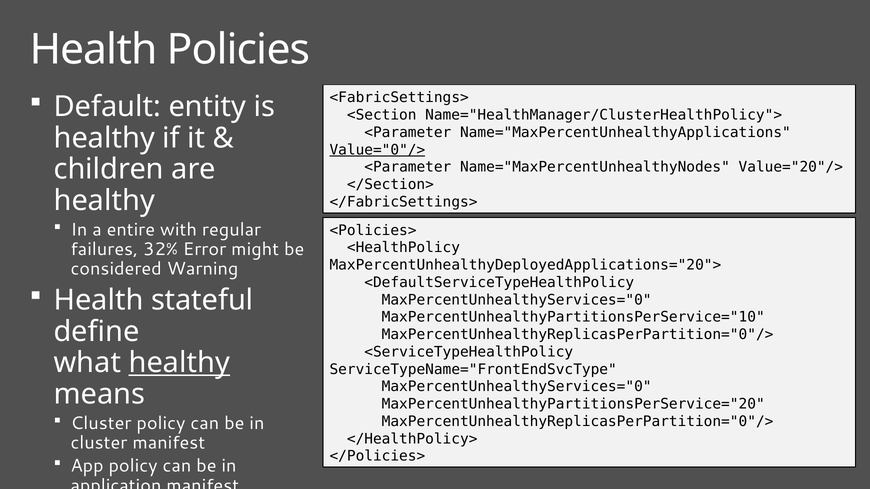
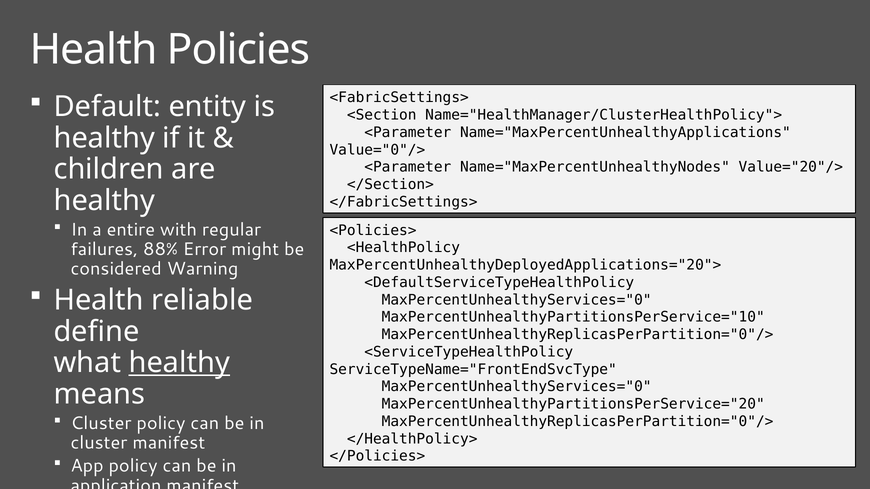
Value="0"/> underline: present -> none (377, 150)
32%: 32% -> 88% (160, 250)
stateful: stateful -> reliable (202, 300)
